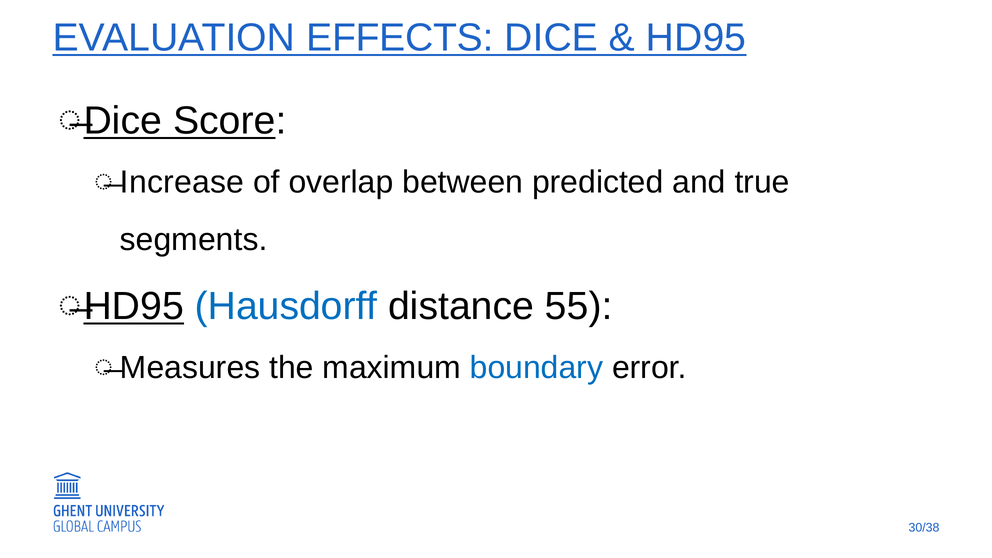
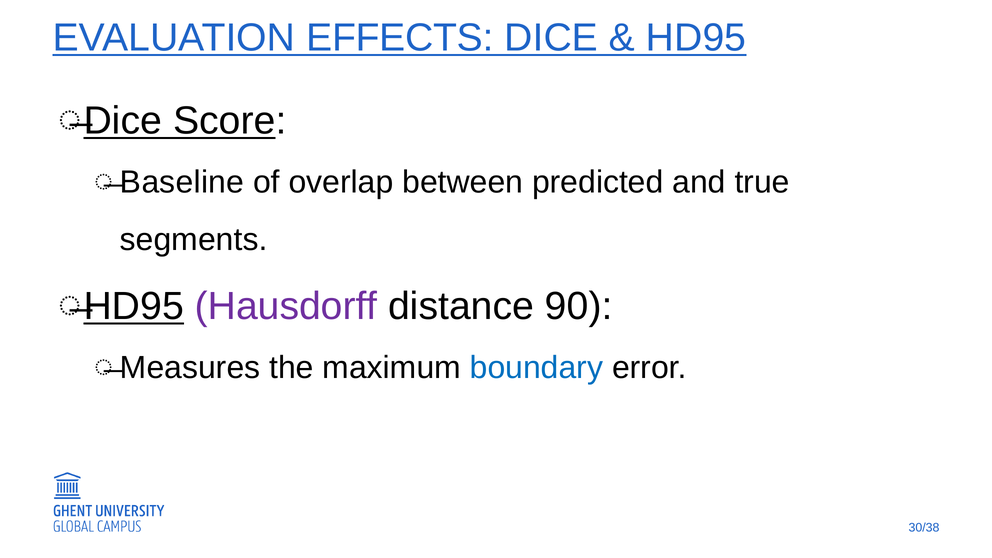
Increase: Increase -> Baseline (182, 182)
Hausdorff colour: blue -> purple (286, 306)
55: 55 -> 90 (579, 306)
